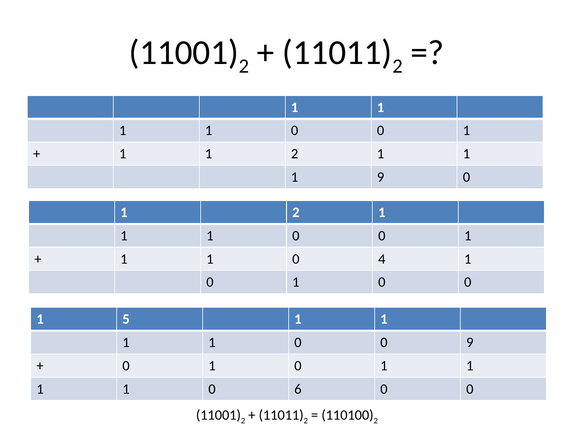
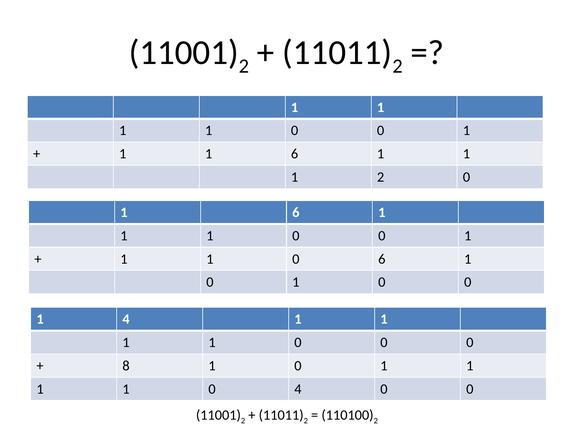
1 1 2: 2 -> 6 (295, 154)
1 9: 9 -> 2 (381, 177)
2: 2 -> 6 (296, 212)
0 4: 4 -> 6 (382, 259)
1 5: 5 -> 4 (126, 319)
0 0 9: 9 -> 0 (470, 342)
0: 0 -> 8 (126, 366)
0 6: 6 -> 4 (298, 389)
